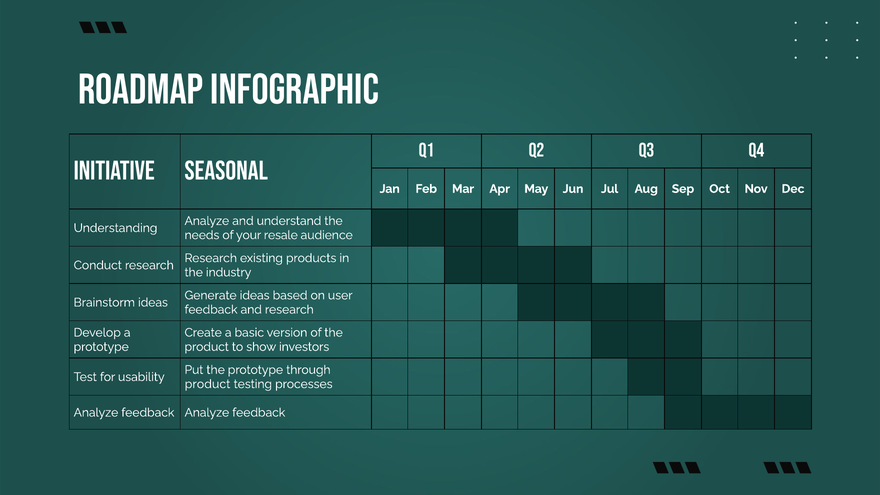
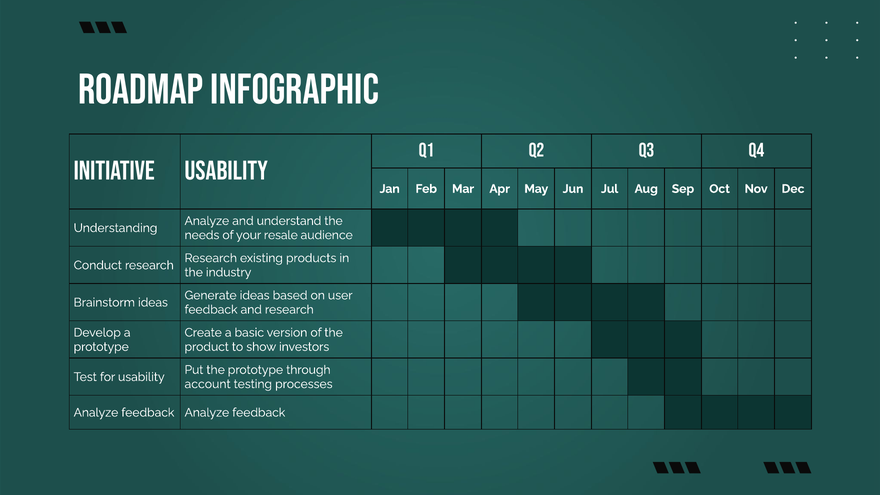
Initiative Seasonal: Seasonal -> Usability (226, 171)
product: product -> account (208, 384)
